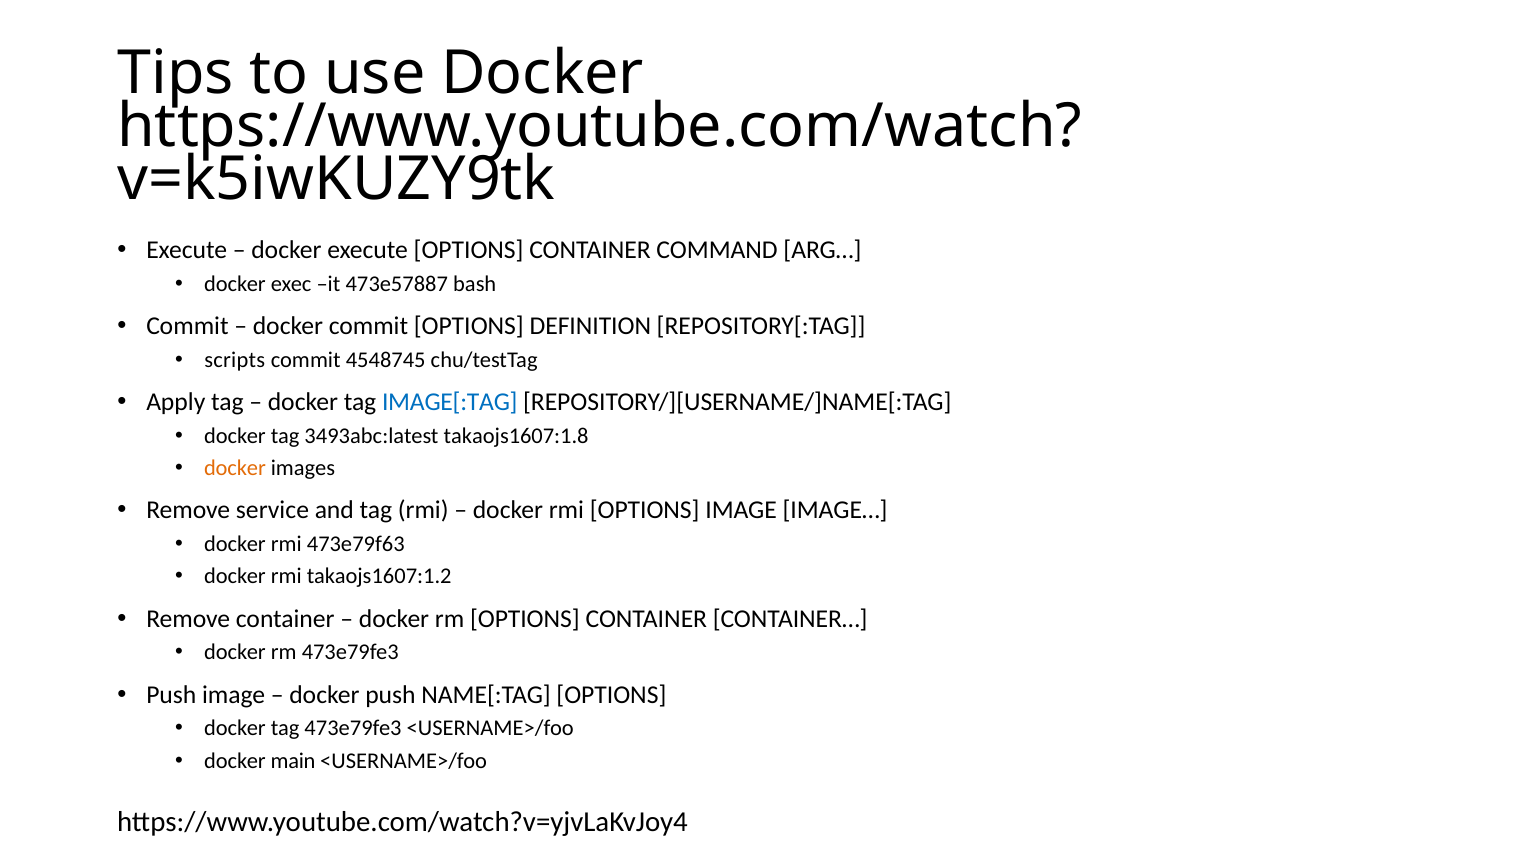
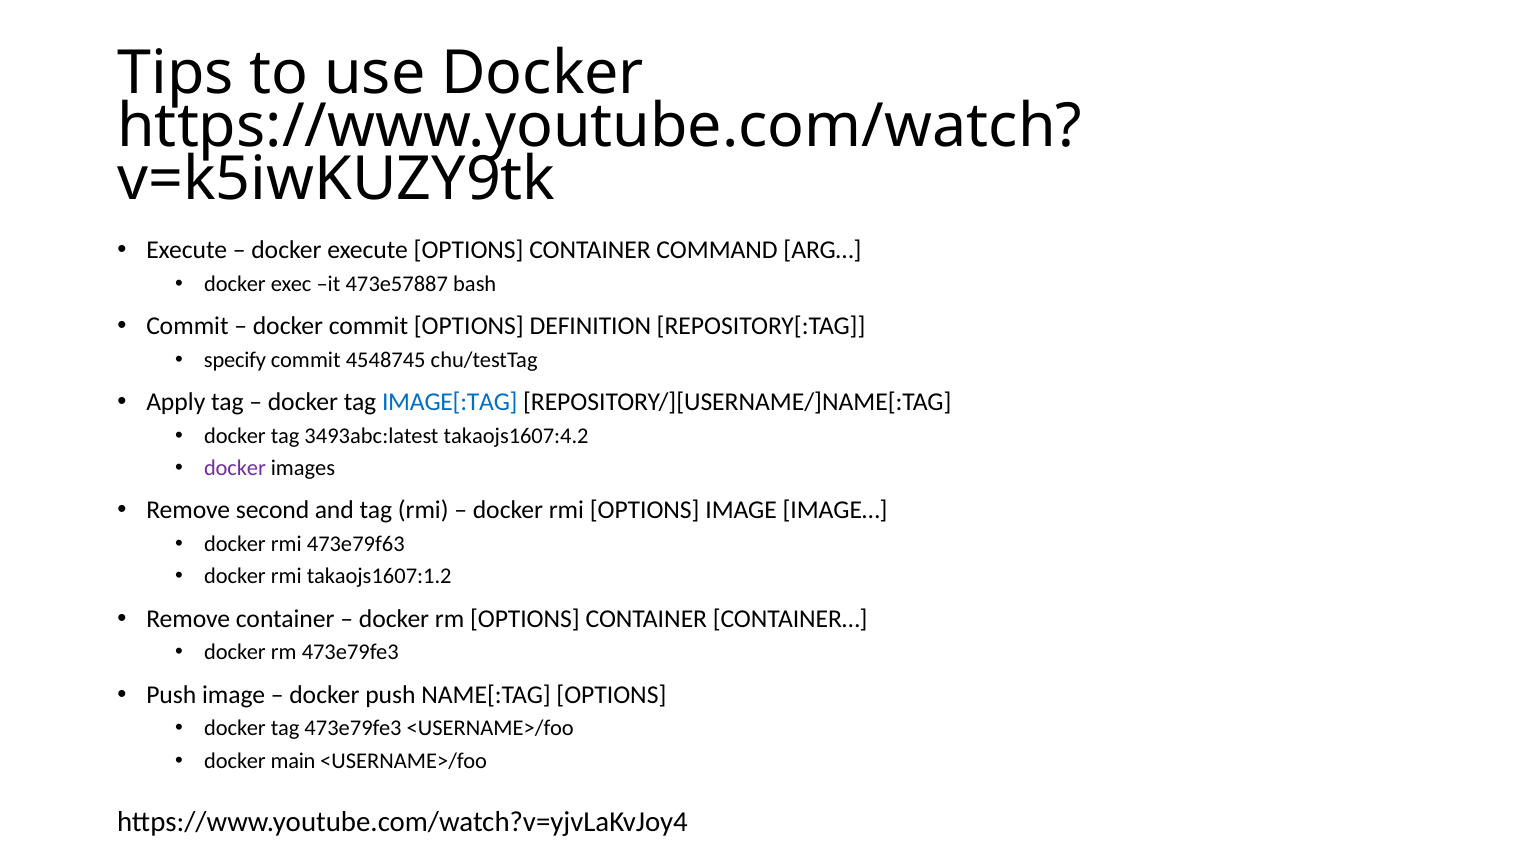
scripts: scripts -> specify (235, 360)
takaojs1607:1.8: takaojs1607:1.8 -> takaojs1607:4.2 (516, 436)
docker colour: orange -> purple (235, 468)
service: service -> second (273, 510)
